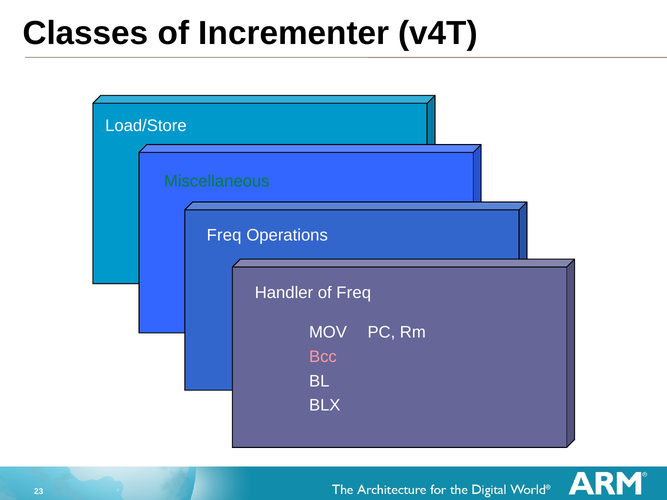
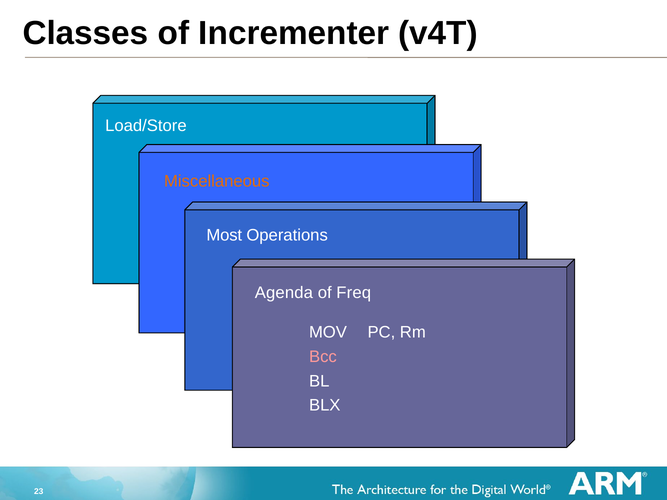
Miscellaneous colour: green -> orange (217, 181)
Freq: Freq -> Most (224, 235)
Handler: Handler -> Agenda (284, 293)
